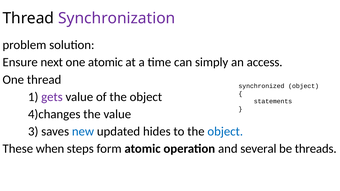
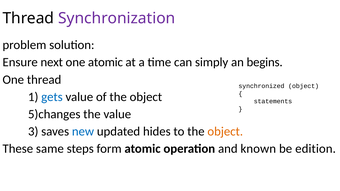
access: access -> begins (265, 62)
gets colour: purple -> blue (52, 97)
4)changes: 4)changes -> 5)changes (54, 114)
object colour: blue -> orange (225, 132)
when: when -> same (50, 149)
several: several -> known (258, 149)
threads: threads -> edition (316, 149)
